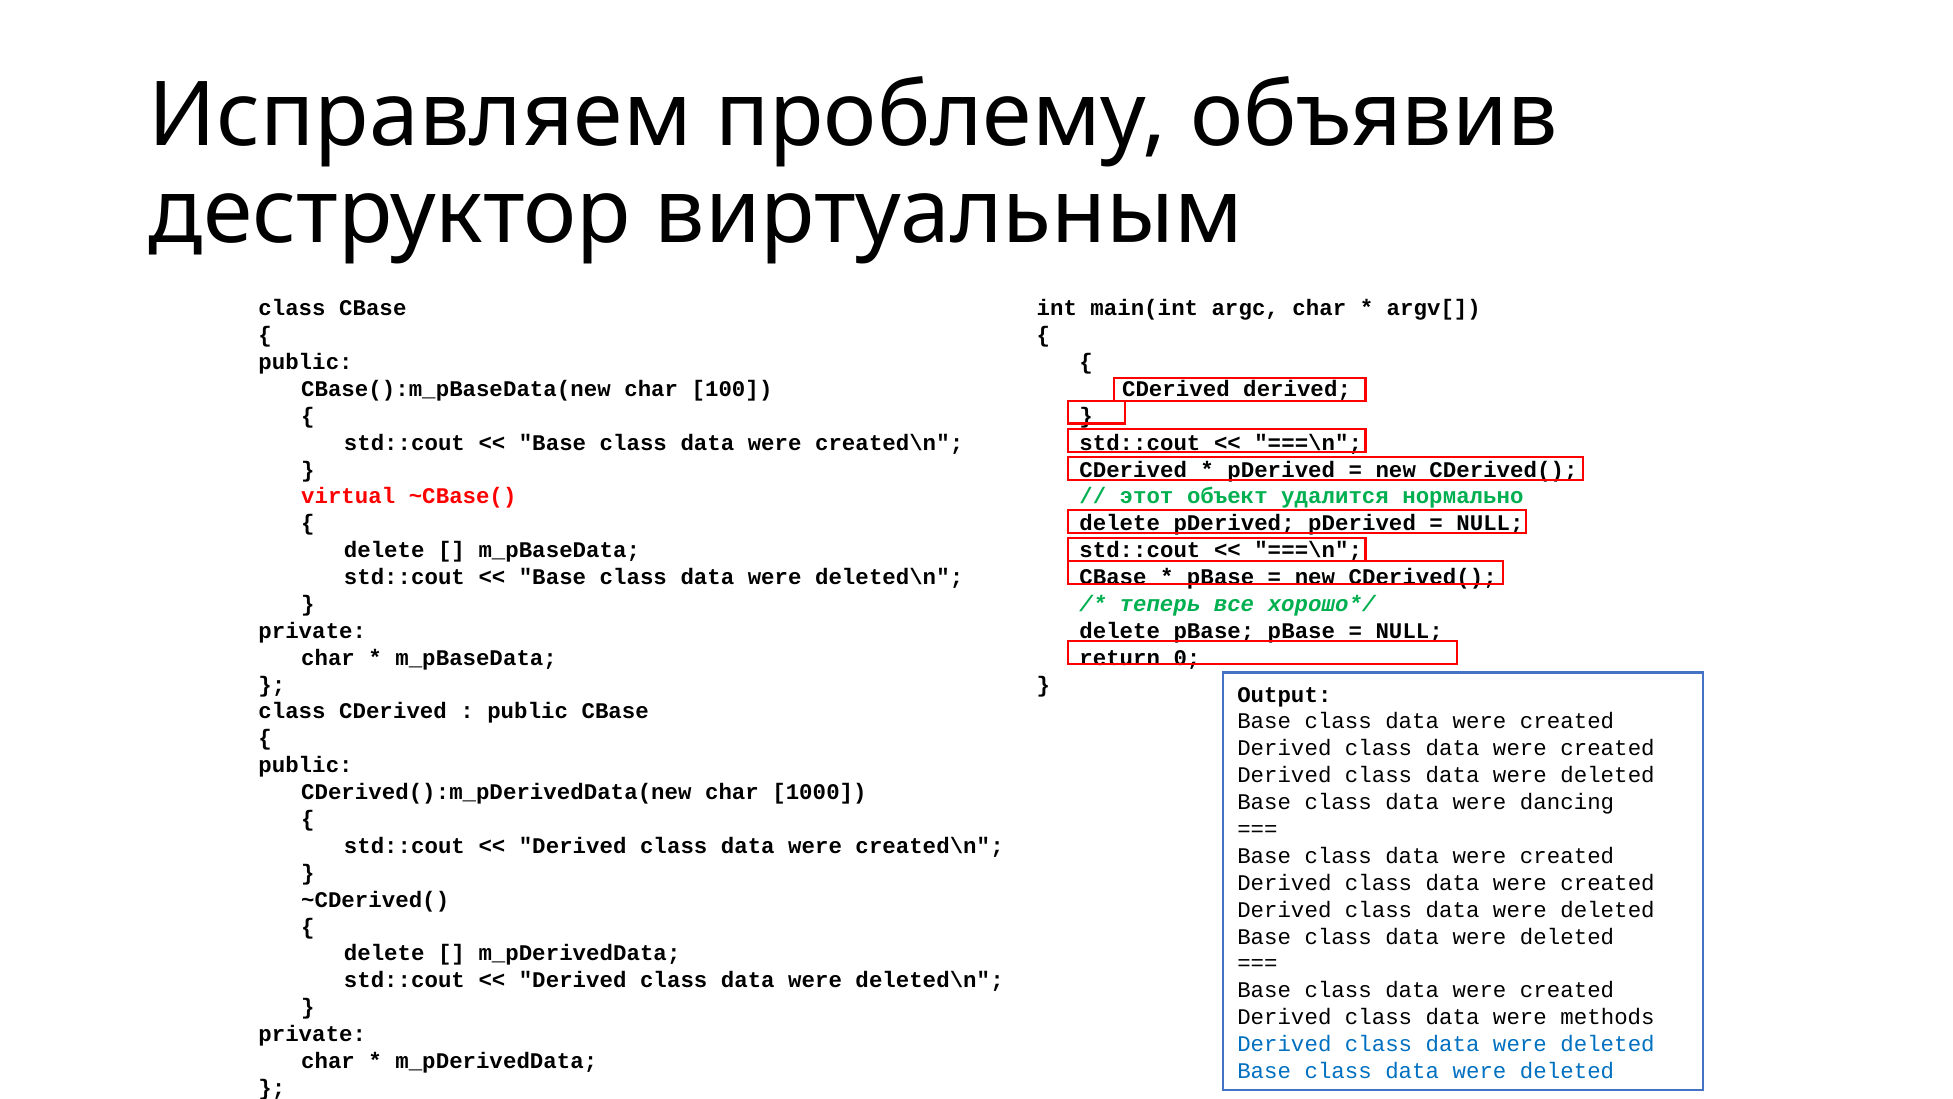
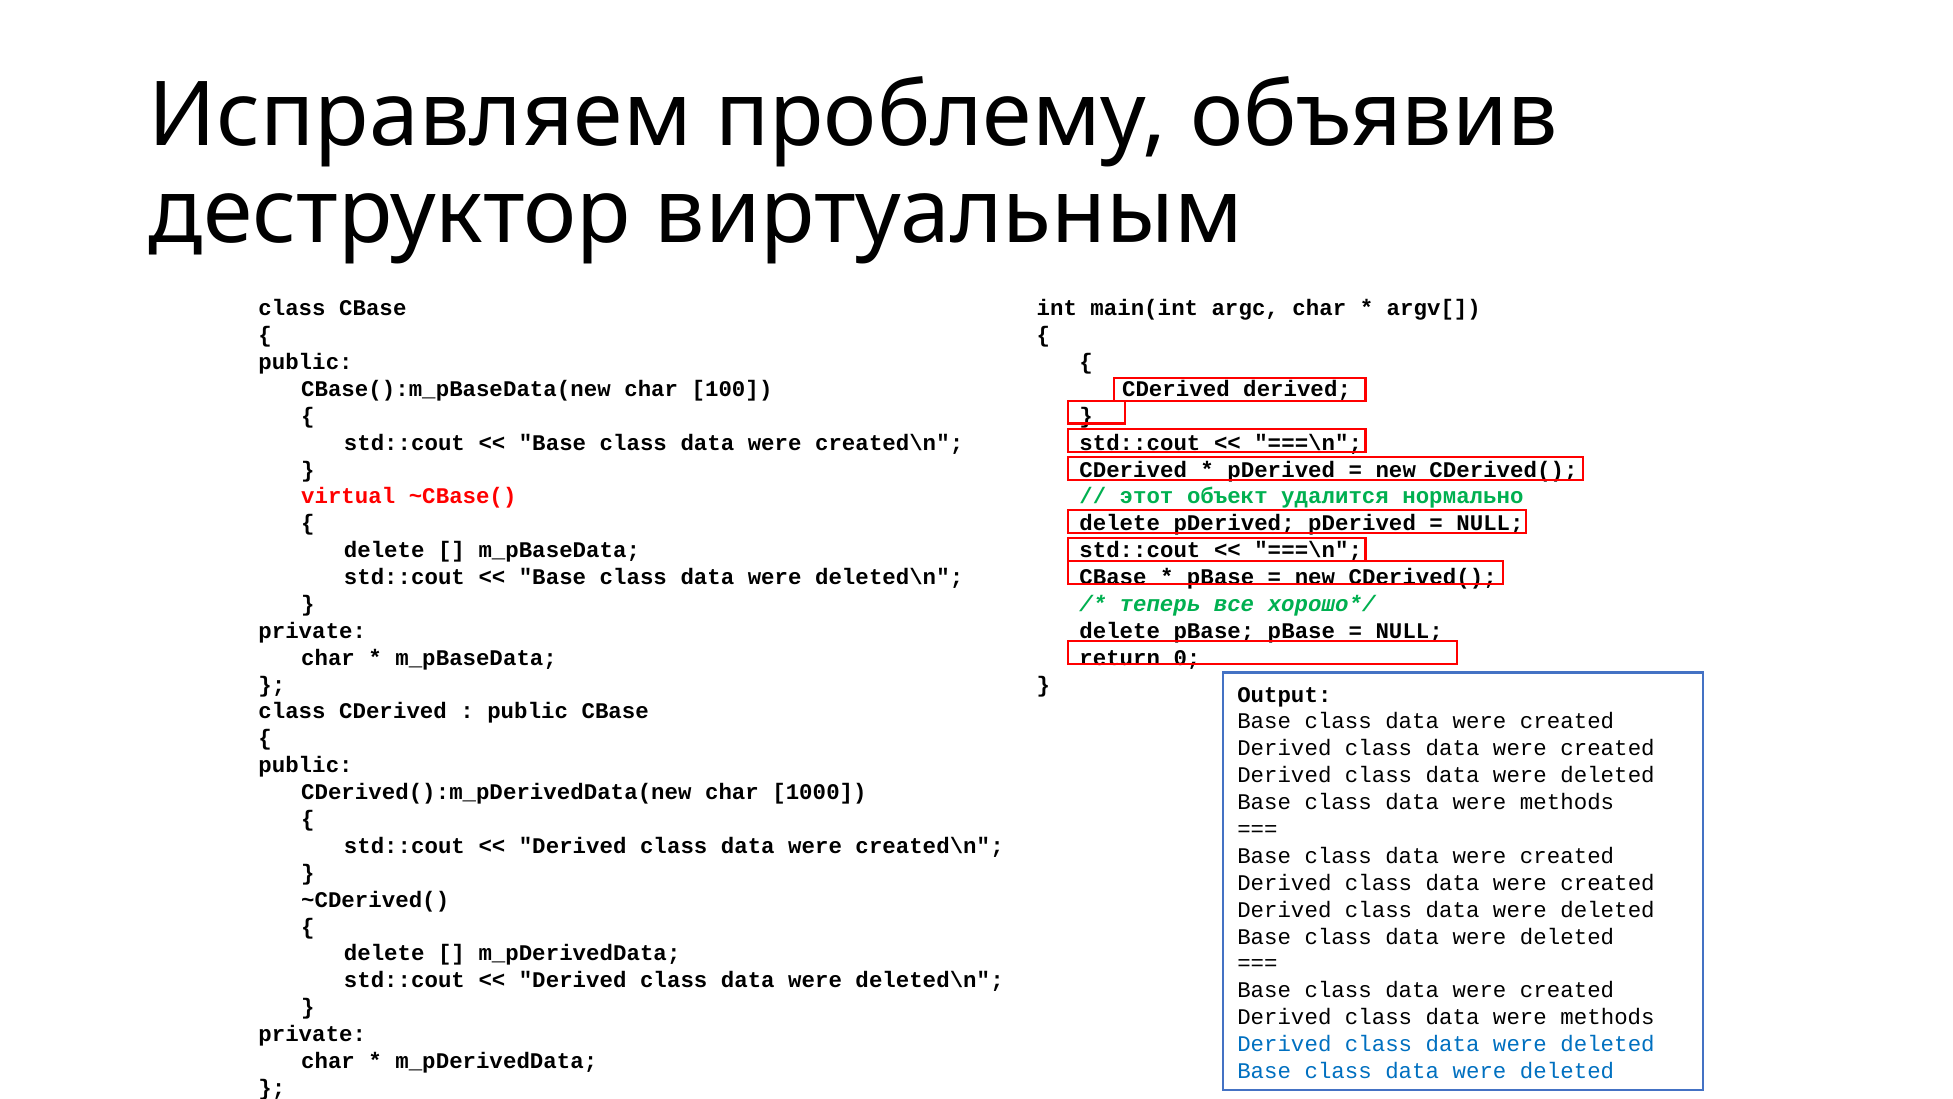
dancing: dancing -> methods (1567, 802)
